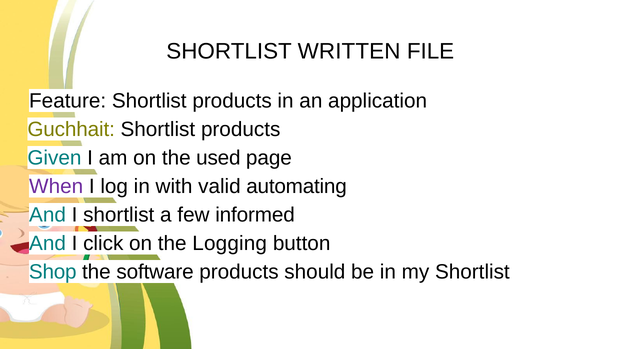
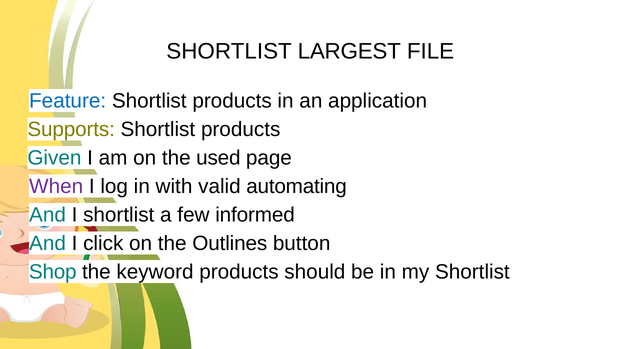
WRITTEN: WRITTEN -> LARGEST (349, 51)
Feature colour: black -> blue (68, 101)
Guchhait: Guchhait -> Supports (71, 129)
Logging: Logging -> Outlines (230, 244)
software: software -> keyword (155, 272)
